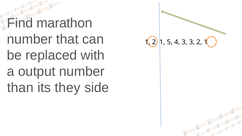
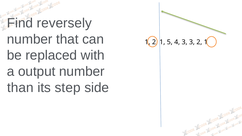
marathon: marathon -> reversely (64, 23)
they: they -> step (68, 88)
